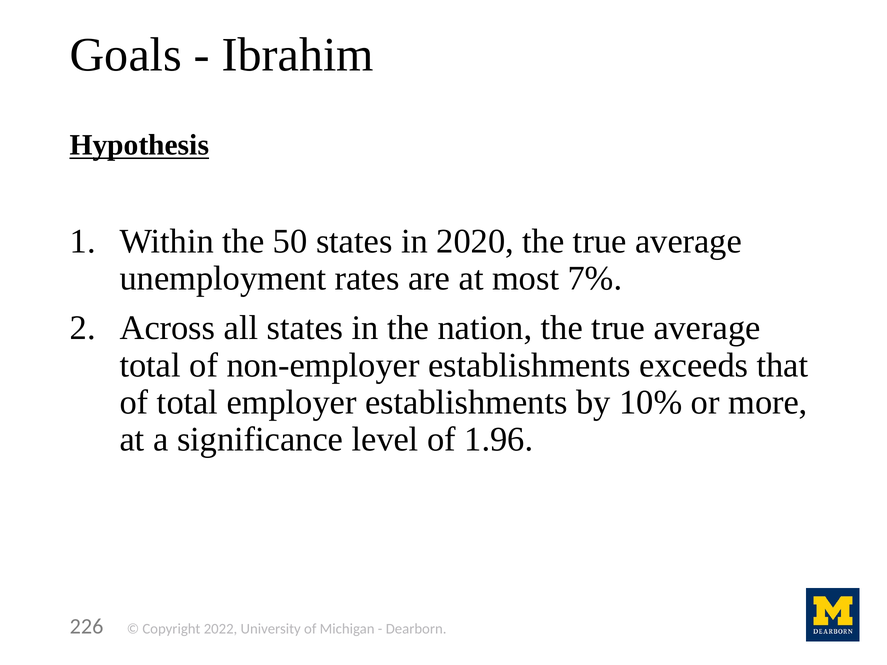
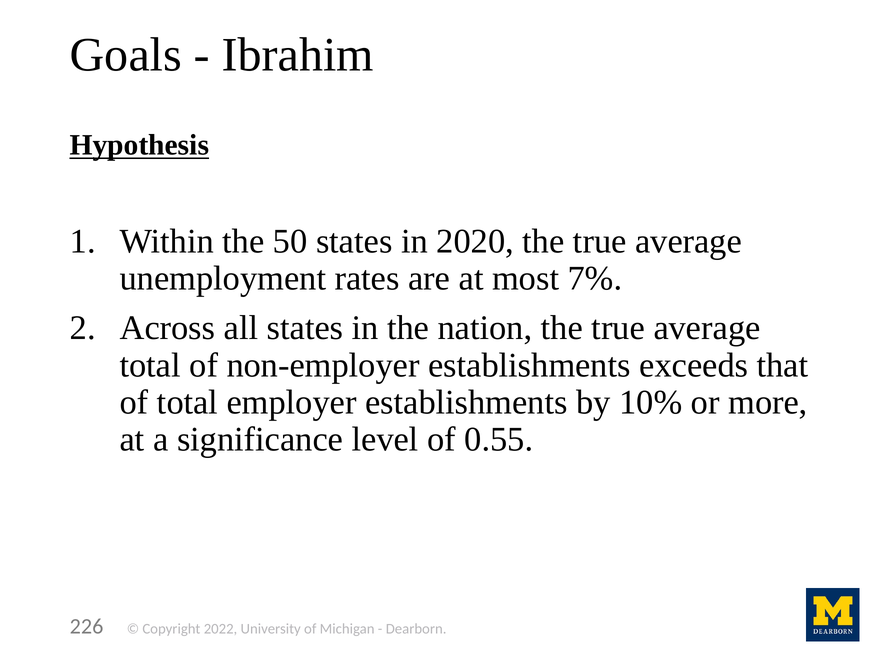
1.96: 1.96 -> 0.55 (499, 440)
